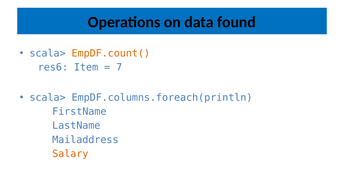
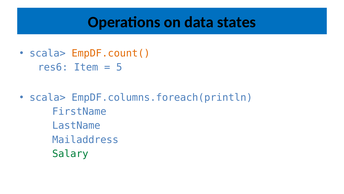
found: found -> states (236, 22)
7: 7 -> 5 (119, 67)
Salary colour: orange -> green (70, 153)
